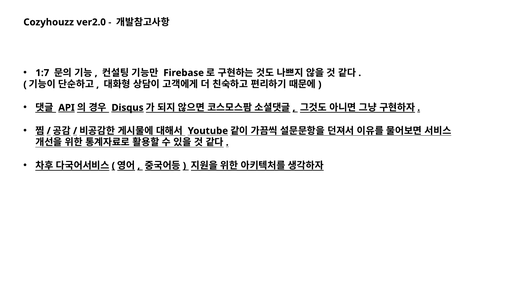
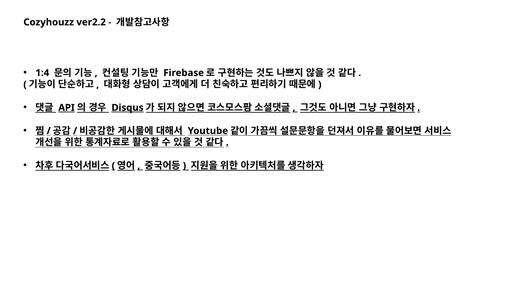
ver2.0: ver2.0 -> ver2.2 (91, 22)
1:7: 1:7 -> 1:4 (42, 73)
